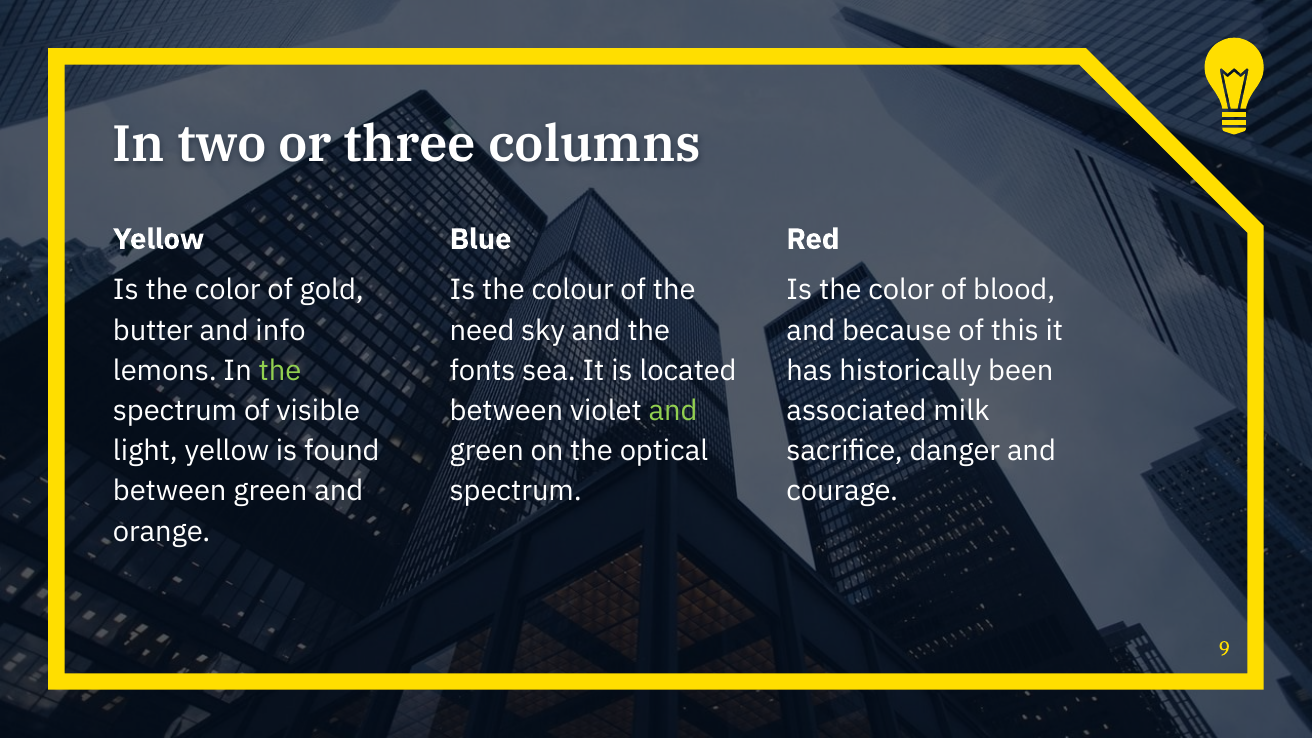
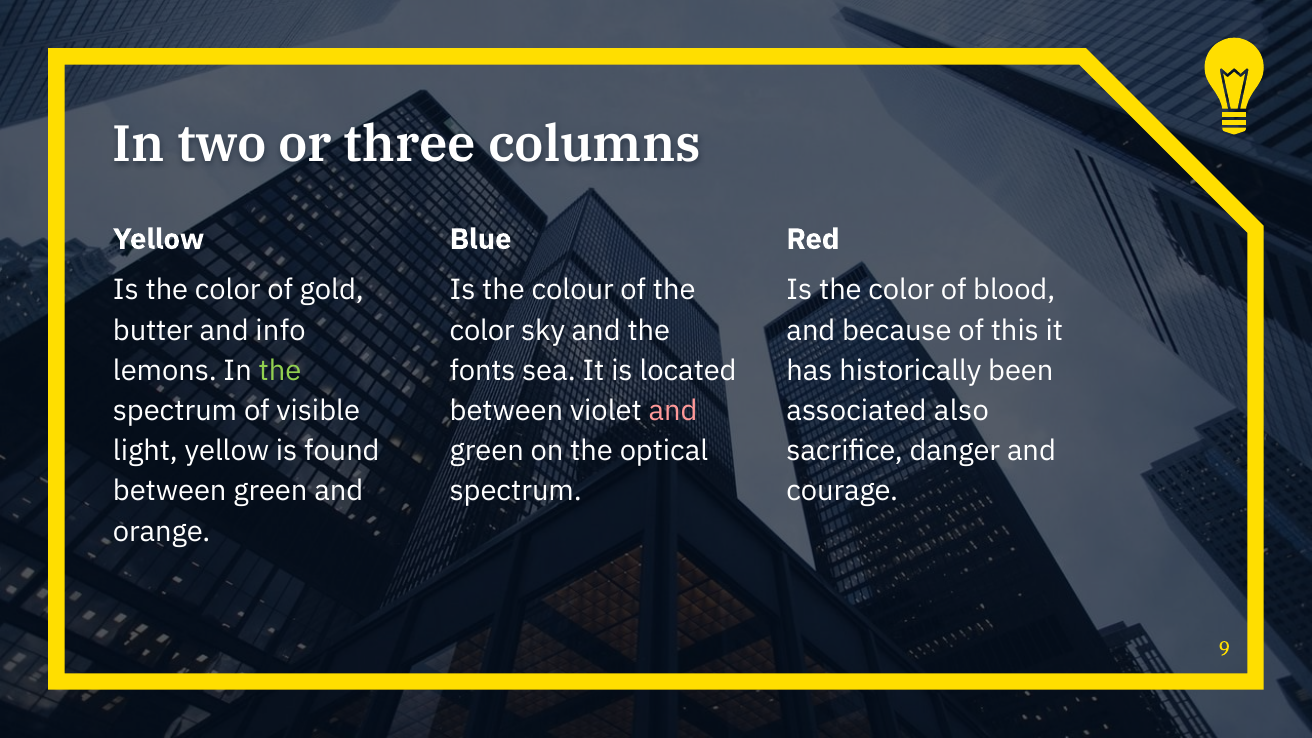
need: need -> color (482, 331)
and colour: light green -> pink (673, 411)
milk: milk -> also (961, 411)
